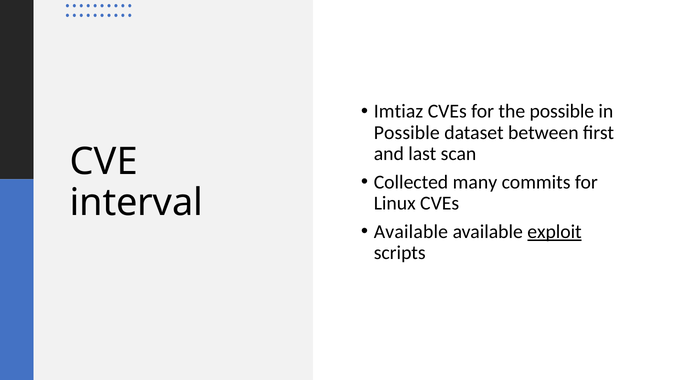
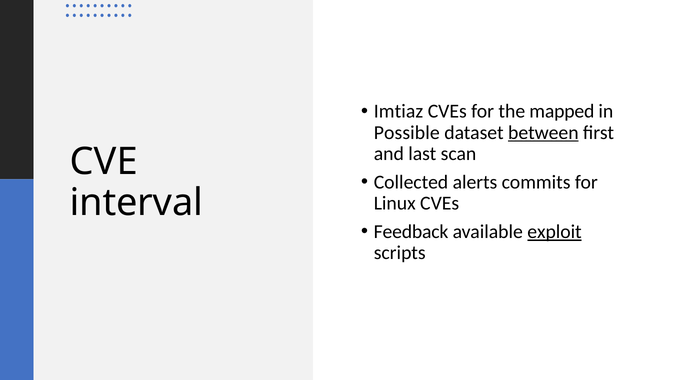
the possible: possible -> mapped (562, 111)
between underline: none -> present (543, 133)
many: many -> alerts (475, 182)
Available: Available -> Feedback (411, 232)
